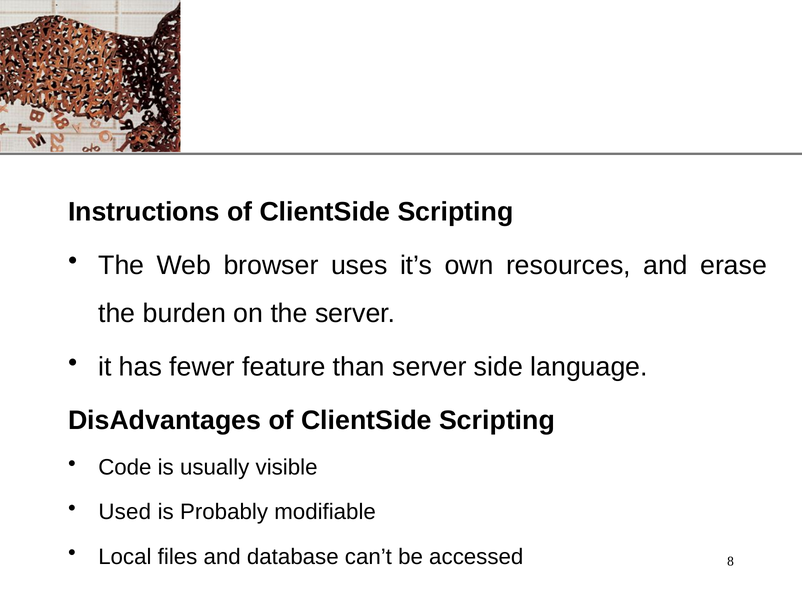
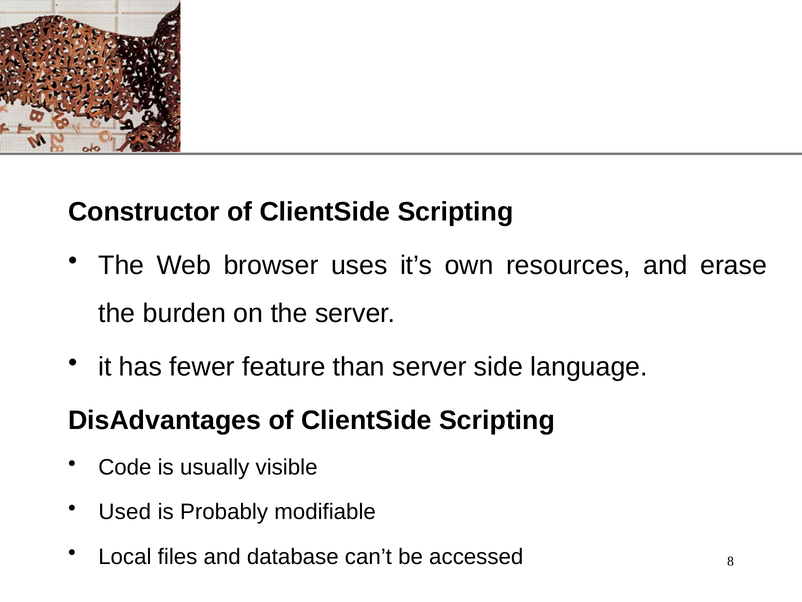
Instructions: Instructions -> Constructor (144, 212)
